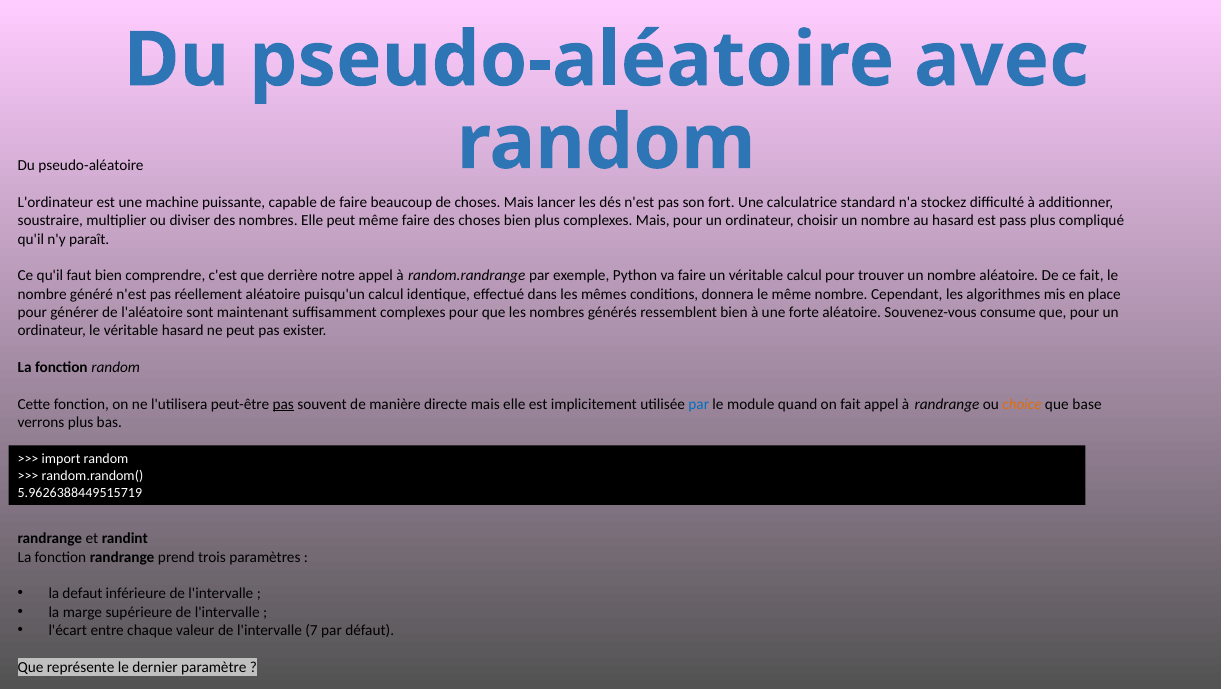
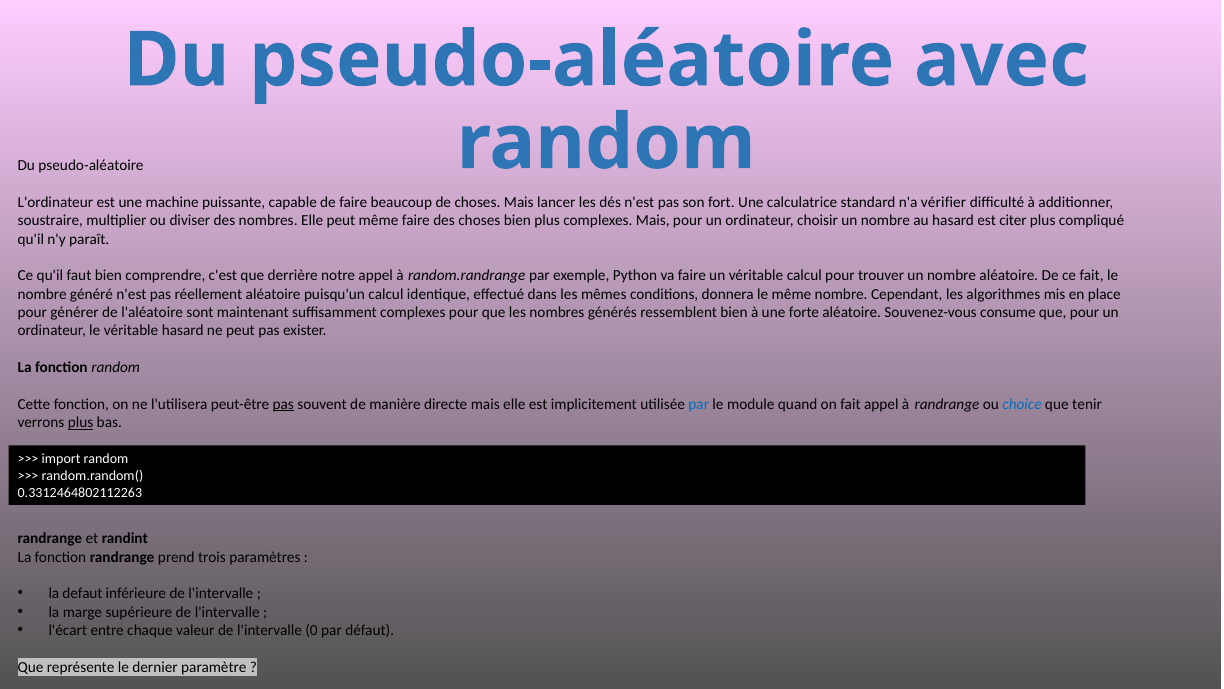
stockez: stockez -> vérifier (944, 202)
pass: pass -> citer (1013, 220)
choice colour: orange -> blue (1022, 404)
base: base -> tenir (1087, 404)
plus underline: none -> present (81, 422)
5.9626388449515719: 5.9626388449515719 -> 0.3312464802112263 (80, 493)
l'intervalle 7: 7 -> 0 (312, 630)
